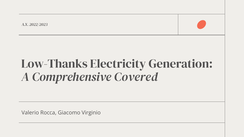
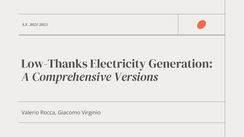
Covered: Covered -> Versions (136, 77)
